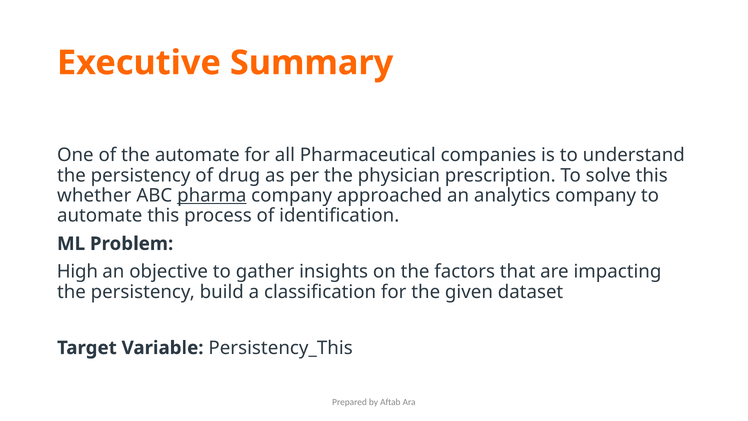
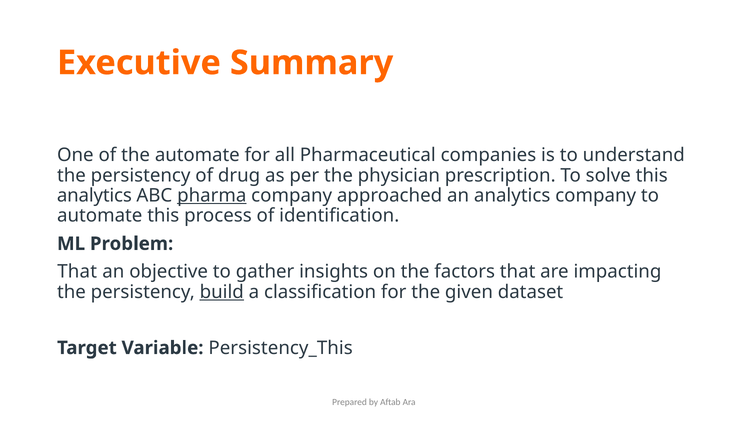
whether: whether -> analytics (94, 195)
High: High -> That (77, 272)
build underline: none -> present (222, 292)
